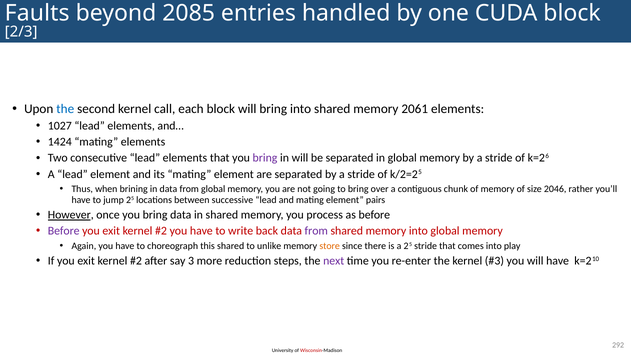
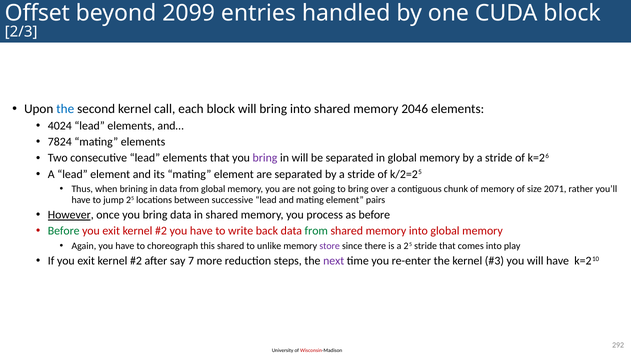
Faults: Faults -> Offset (37, 13)
2085: 2085 -> 2099 (189, 13)
2061: 2061 -> 2046 (415, 109)
1027: 1027 -> 4024 (60, 126)
1424: 1424 -> 7824 (60, 142)
2046: 2046 -> 2071 (555, 189)
Before colour: purple -> green (64, 231)
from colour: purple -> green (316, 231)
store colour: orange -> purple (330, 246)
3: 3 -> 7 (191, 261)
